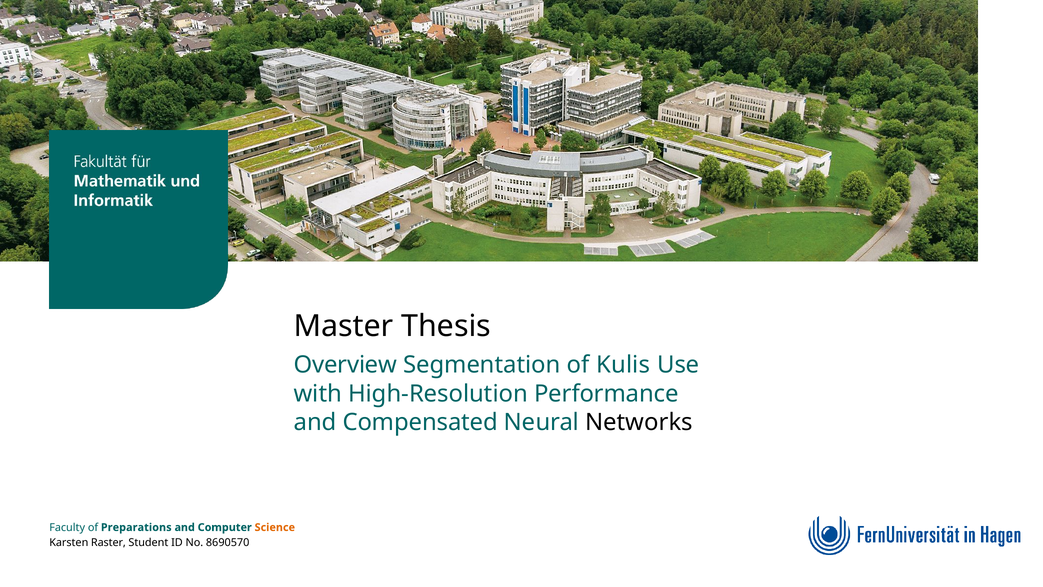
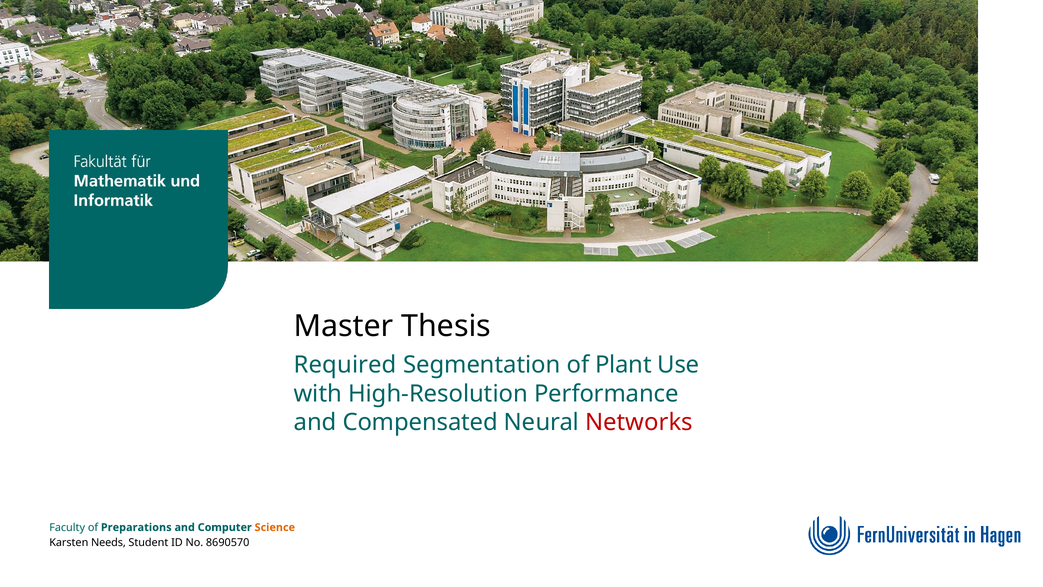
Overview: Overview -> Required (345, 365)
Kulis: Kulis -> Plant (623, 365)
Networks colour: black -> red (639, 422)
Raster: Raster -> Needs (108, 542)
